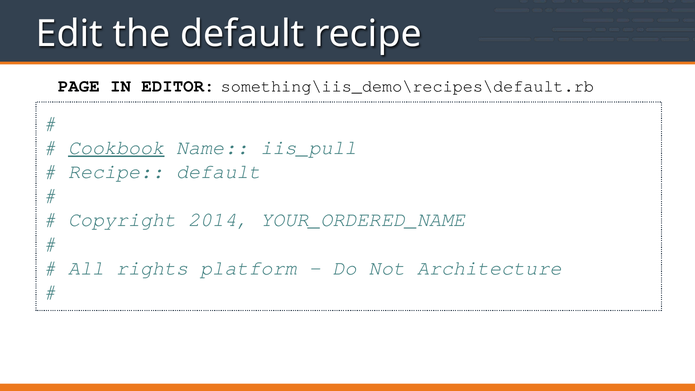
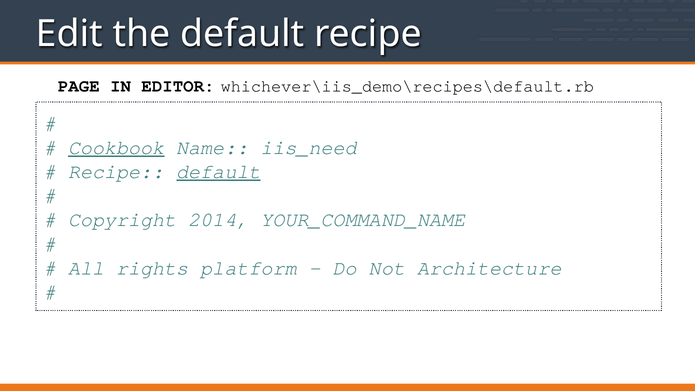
something\iis_demo\recipes\default.rb: something\iis_demo\recipes\default.rb -> whichever\iis_demo\recipes\default.rb (407, 86)
iis_pull: iis_pull -> iis_need (309, 148)
default underline: none -> present (218, 172)
YOUR_ORDERED_NAME: YOUR_ORDERED_NAME -> YOUR_COMMAND_NAME (363, 220)
